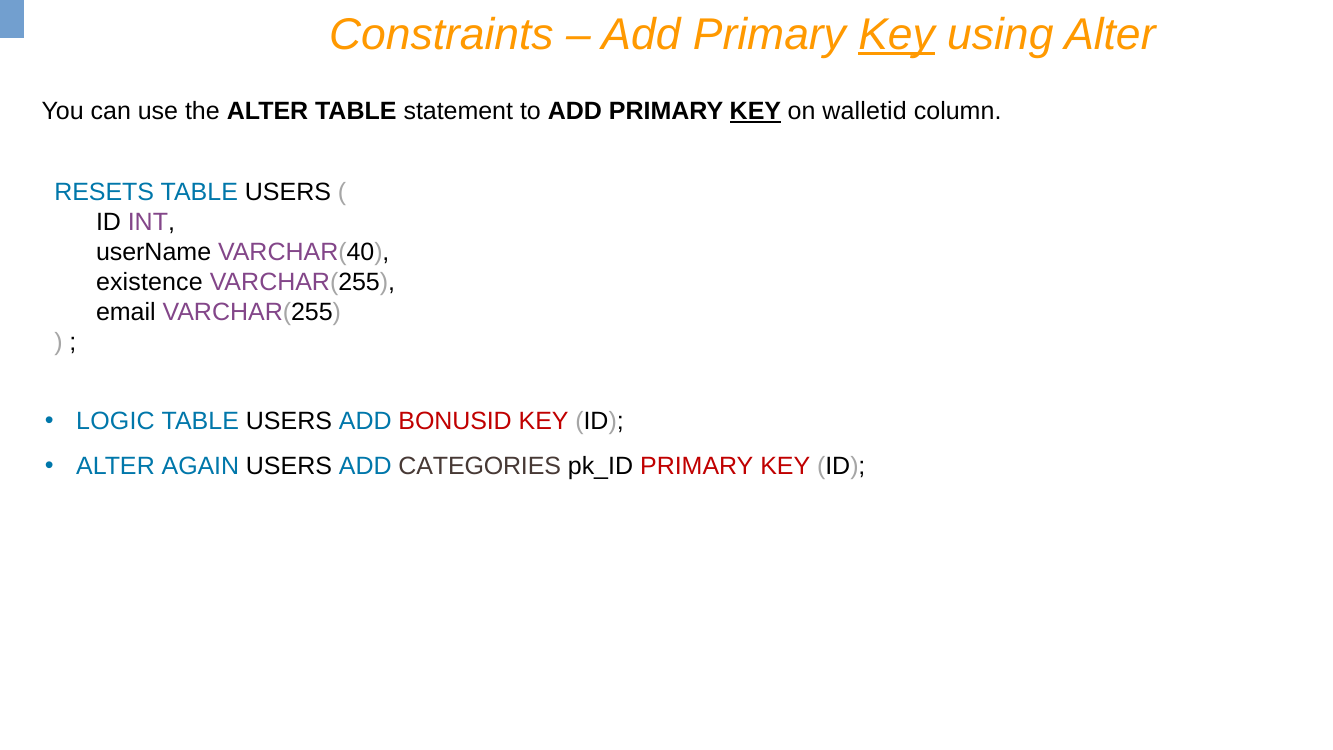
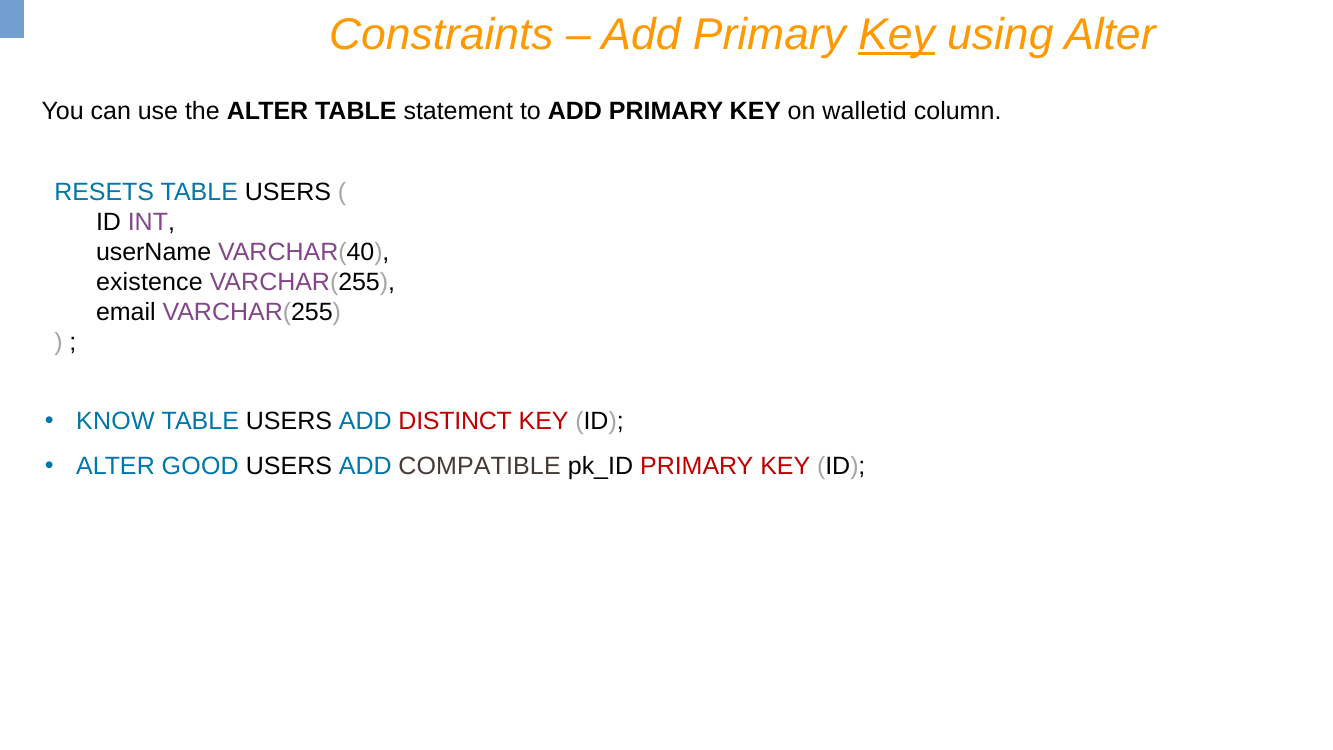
KEY underline: present -> none (755, 111)
LOGIC: LOGIC -> KNOW (115, 421)
BONUSID: BONUSID -> DISTINCT (455, 421)
AGAIN: AGAIN -> GOOD (200, 466)
CATEGORIES: CATEGORIES -> COMPATIBLE (480, 466)
